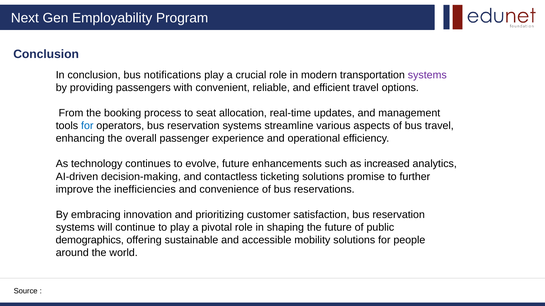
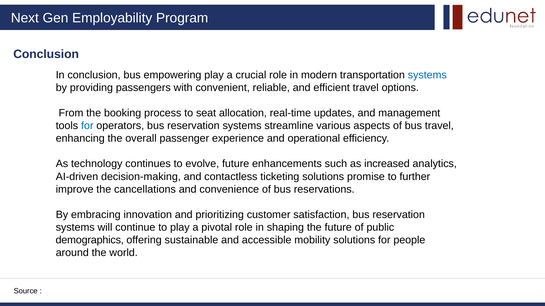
notifications: notifications -> empowering (173, 75)
systems colour: purple -> blue (427, 75)
inefficiencies: inefficiencies -> cancellations (145, 190)
